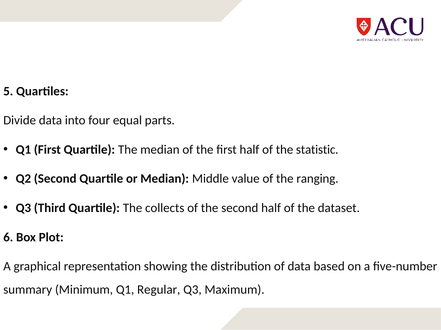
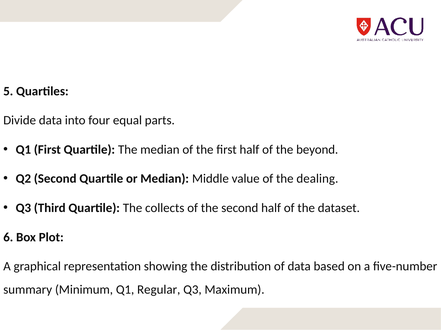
statistic: statistic -> beyond (317, 150)
ranging: ranging -> dealing (317, 179)
